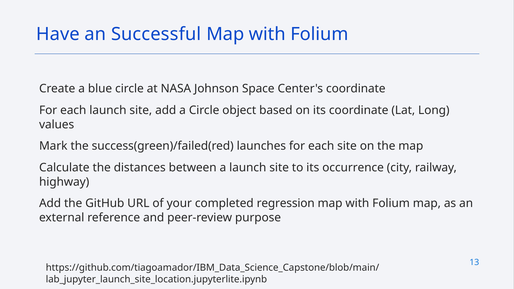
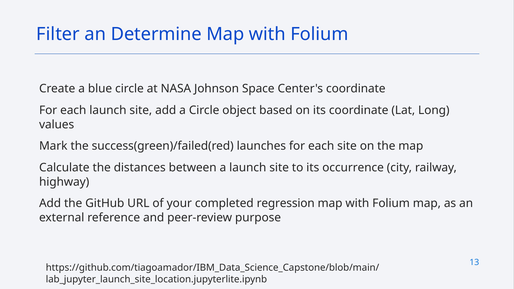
Have: Have -> Filter (58, 34)
Successful: Successful -> Determine (156, 34)
